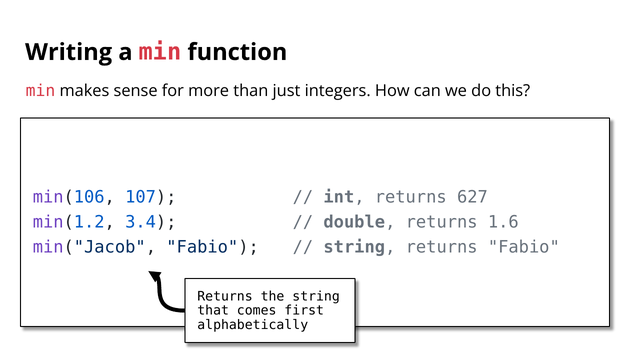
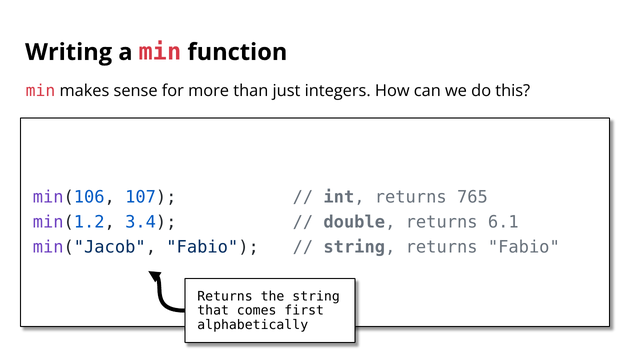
627: 627 -> 765 (472, 197)
1.6: 1.6 -> 6.1 (503, 222)
